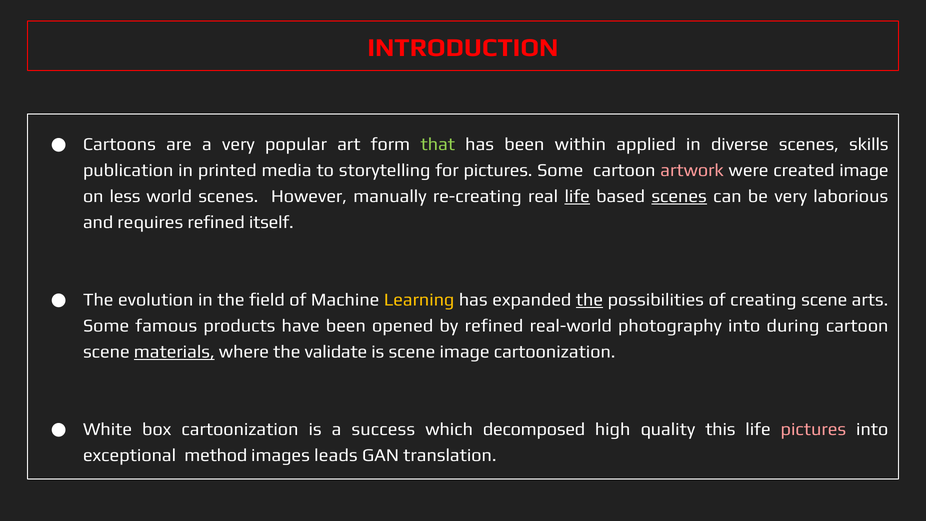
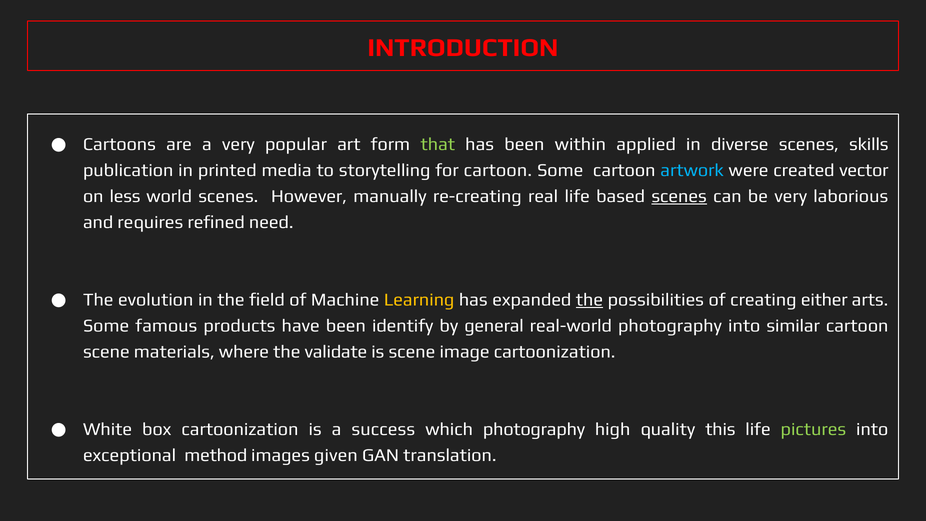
for pictures: pictures -> cartoon (498, 170)
artwork colour: pink -> light blue (692, 170)
created image: image -> vector (864, 170)
life underline: present -> none (577, 196)
itself: itself -> need (271, 222)
creating scene: scene -> either (824, 300)
opened: opened -> identify (403, 326)
by refined: refined -> general (494, 326)
during: during -> similar (793, 326)
materials underline: present -> none (174, 352)
which decomposed: decomposed -> photography (534, 429)
pictures colour: pink -> light green (813, 429)
leads: leads -> given (336, 455)
